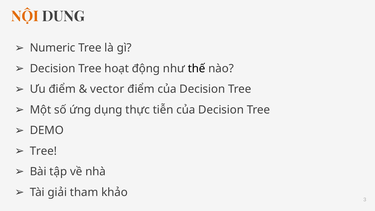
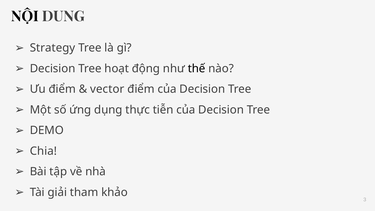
NỘI colour: orange -> black (25, 16)
Numeric: Numeric -> Strategy (53, 48)
Tree: Tree -> Chia (43, 151)
